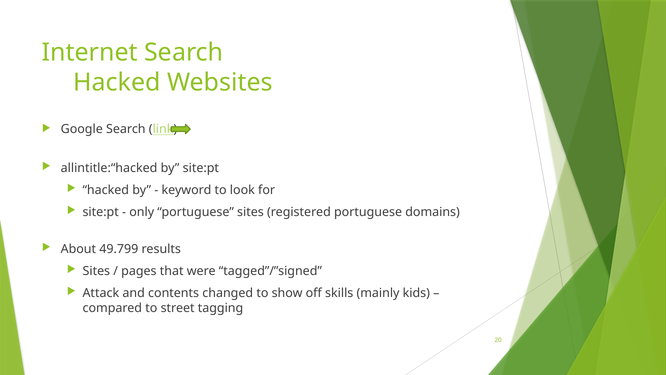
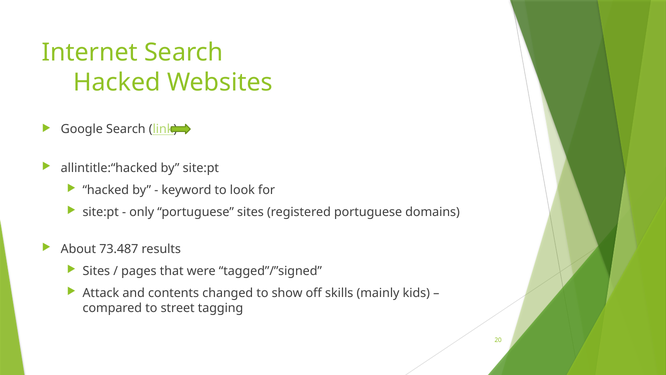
49.799: 49.799 -> 73.487 (119, 249)
